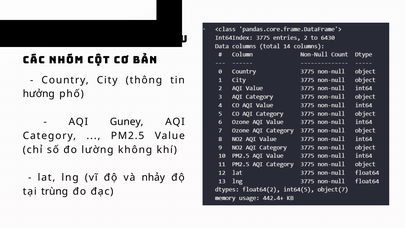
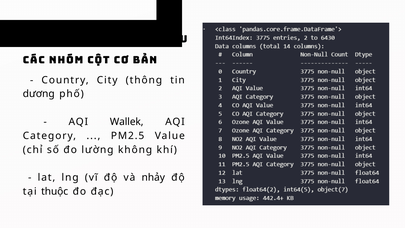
hưởng: hưởng -> dương (39, 94)
Guney: Guney -> Wallek (127, 122)
trùng: trùng -> thuộc (55, 191)
